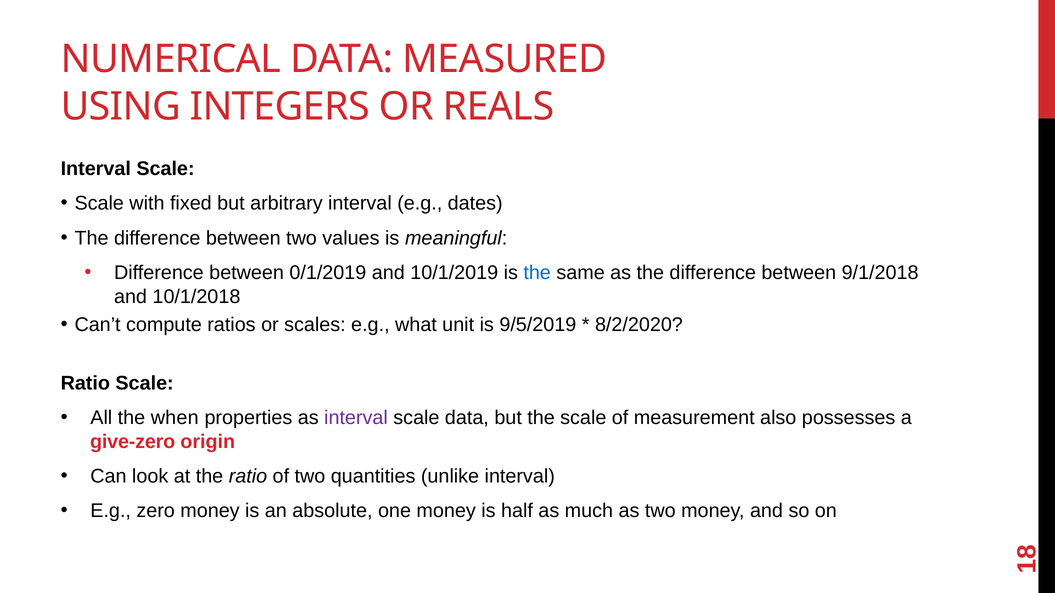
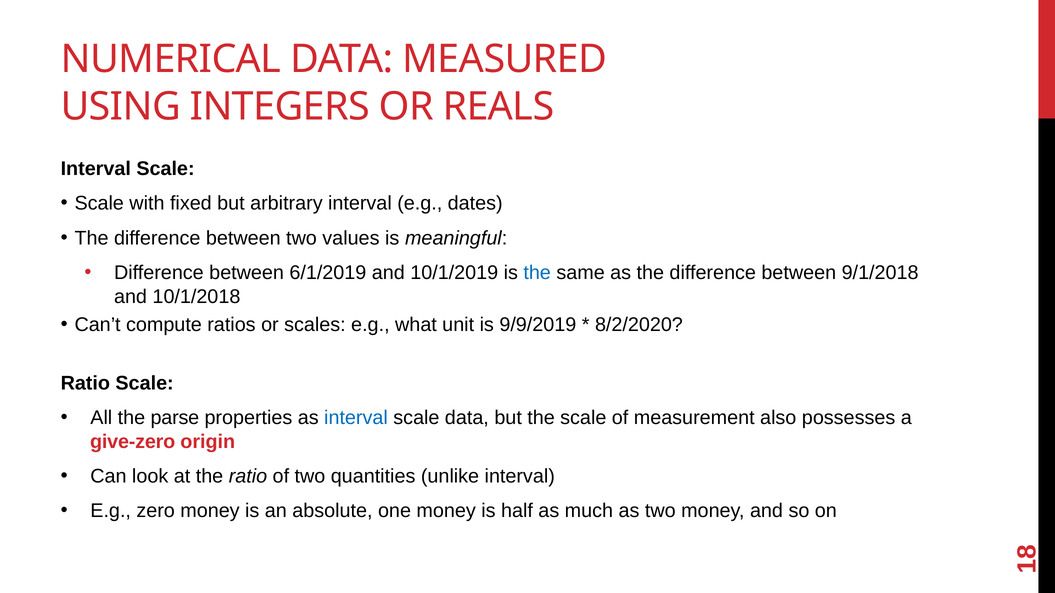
0/1/2019: 0/1/2019 -> 6/1/2019 (328, 273)
9/5/2019: 9/5/2019 -> 9/9/2019 (538, 325)
when: when -> parse (175, 418)
interval colour: purple -> blue (356, 418)
